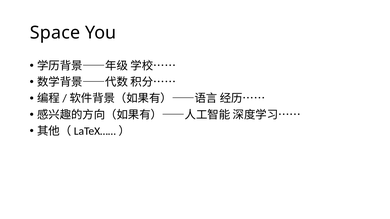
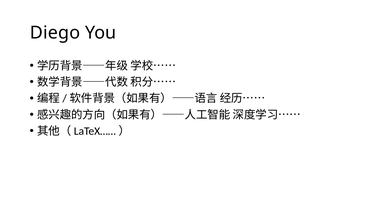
Space: Space -> Diego (55, 33)
